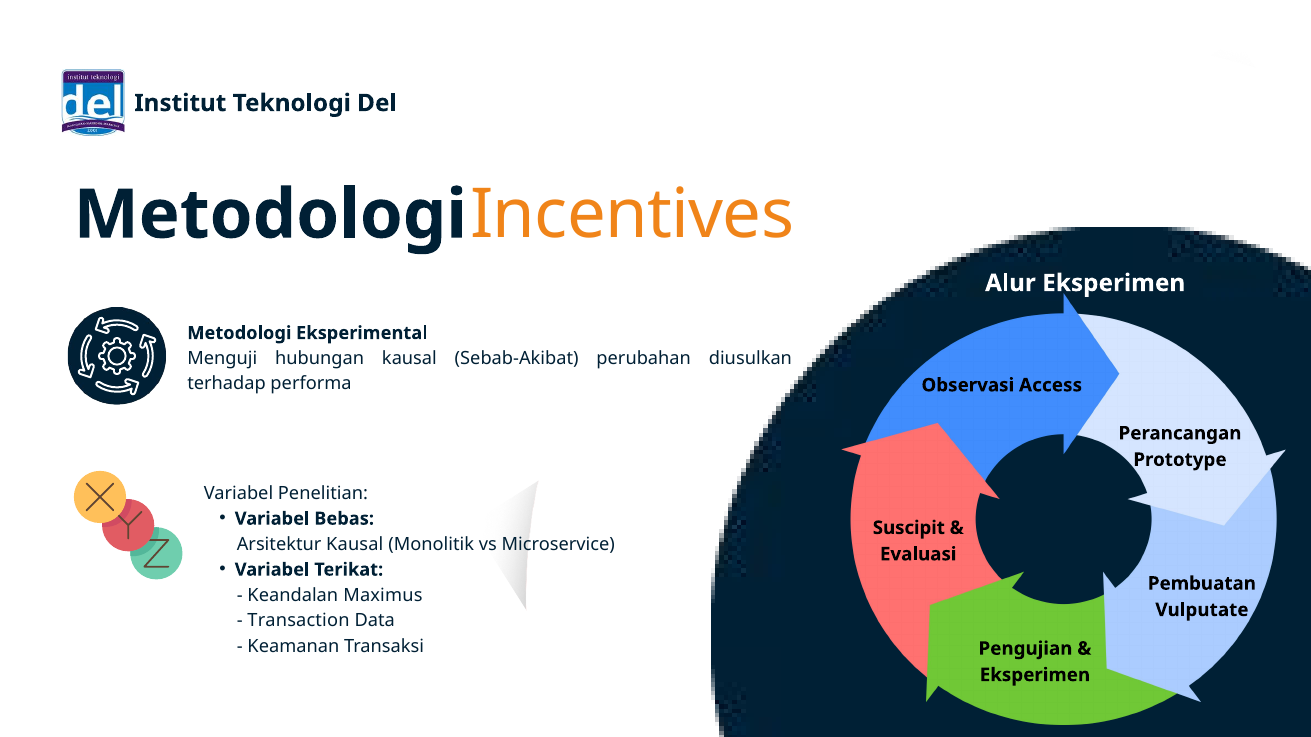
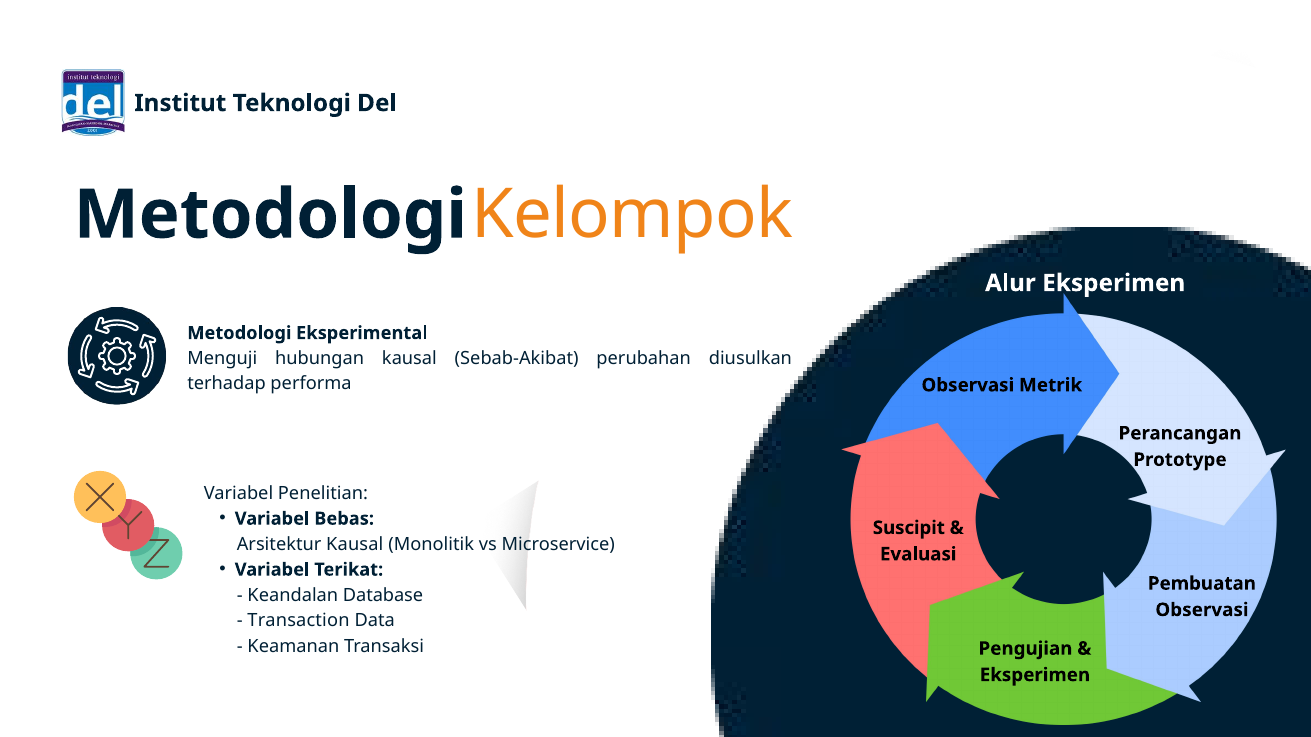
Incentives: Incentives -> Kelompok (632, 215)
Access: Access -> Metrik (1051, 385)
Maximus: Maximus -> Database (383, 595)
Vulputate: Vulputate -> Observasi (1202, 610)
